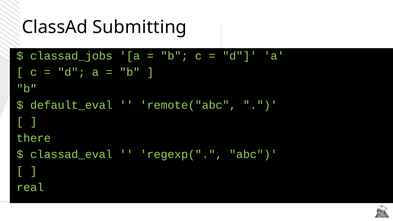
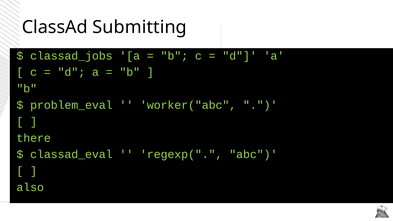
default_eval: default_eval -> problem_eval (71, 105)
remote("abc: remote("abc -> worker("abc (188, 105)
real: real -> also (30, 187)
